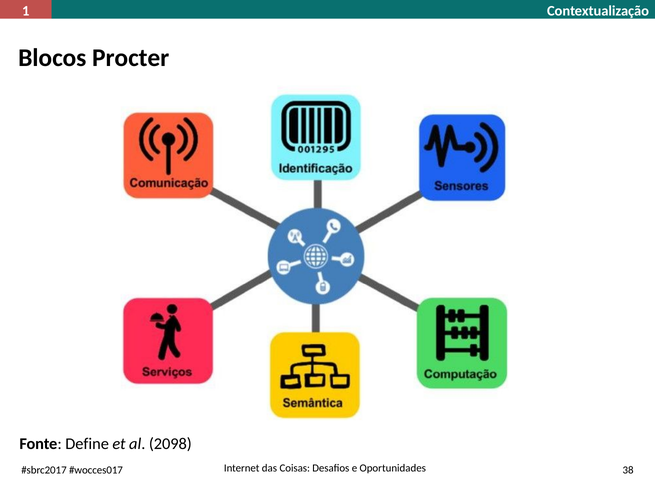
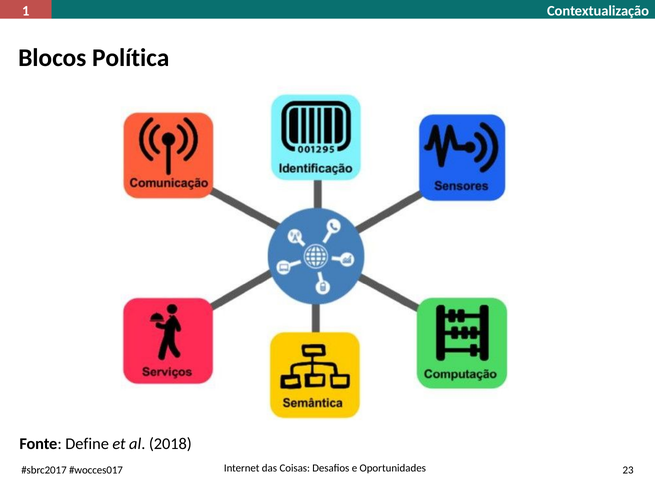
Procter: Procter -> Política (131, 58)
2098: 2098 -> 2018 (170, 444)
38: 38 -> 23 (628, 470)
